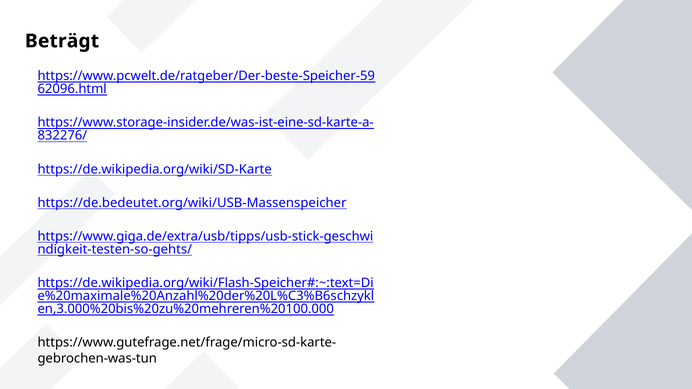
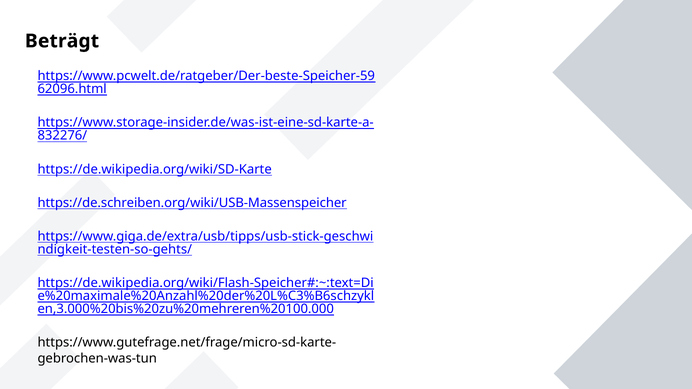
https://de.bedeutet.org/wiki/USB-Massenspeicher: https://de.bedeutet.org/wiki/USB-Massenspeicher -> https://de.schreiben.org/wiki/USB-Massenspeicher (192, 203)
